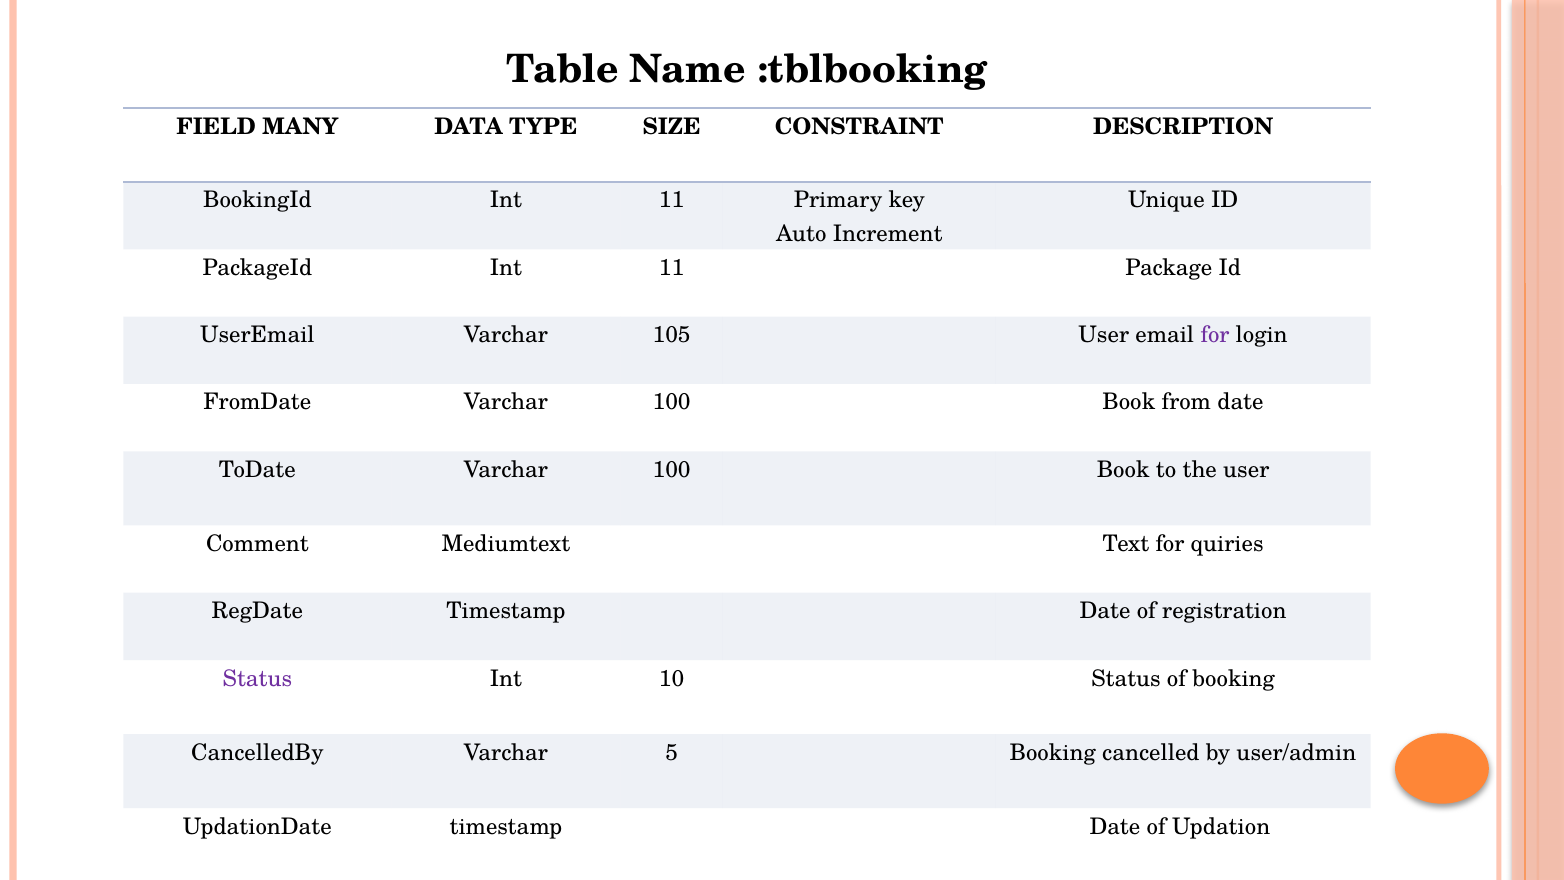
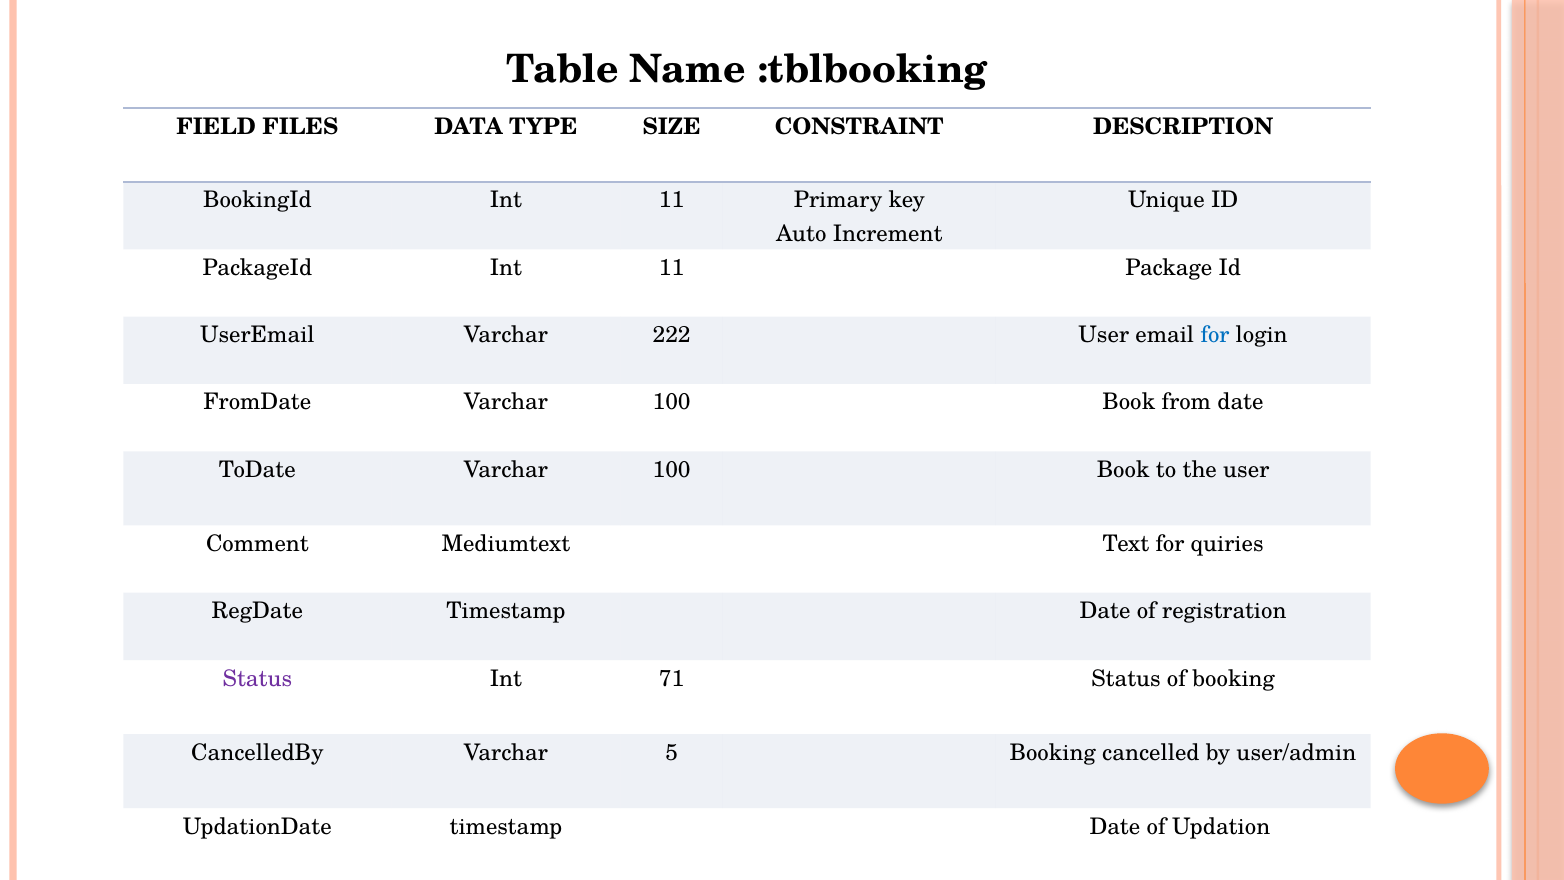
MANY: MANY -> FILES (300, 127)
105: 105 -> 222 (672, 335)
for colour: purple -> blue (1215, 335)
10: 10 -> 71 (672, 678)
